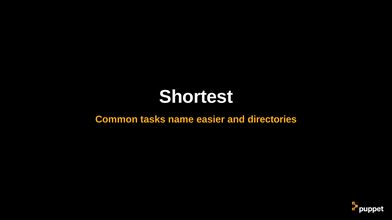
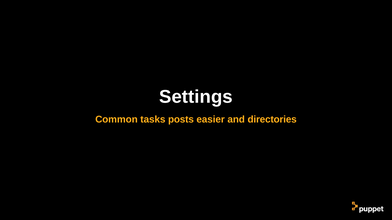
Shortest: Shortest -> Settings (196, 97)
name: name -> posts (181, 120)
